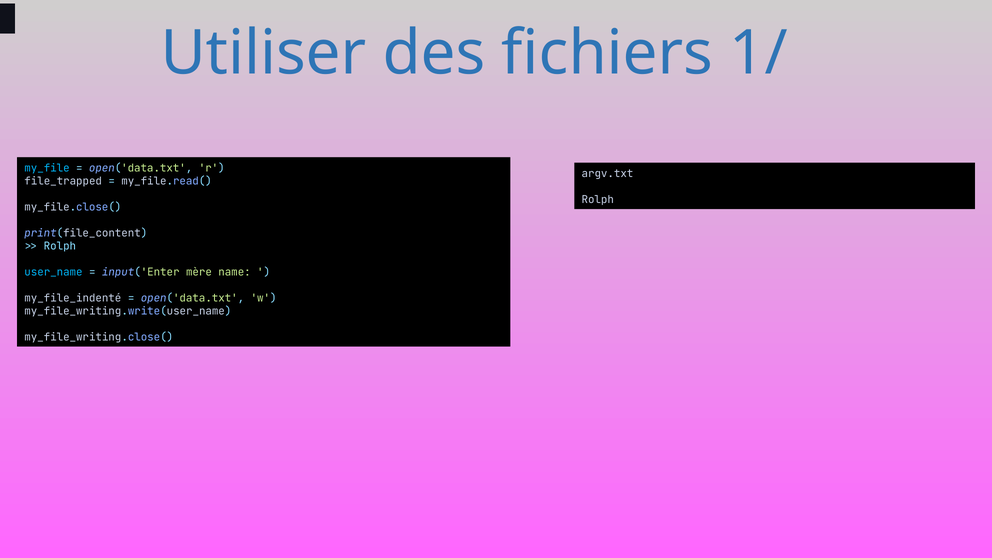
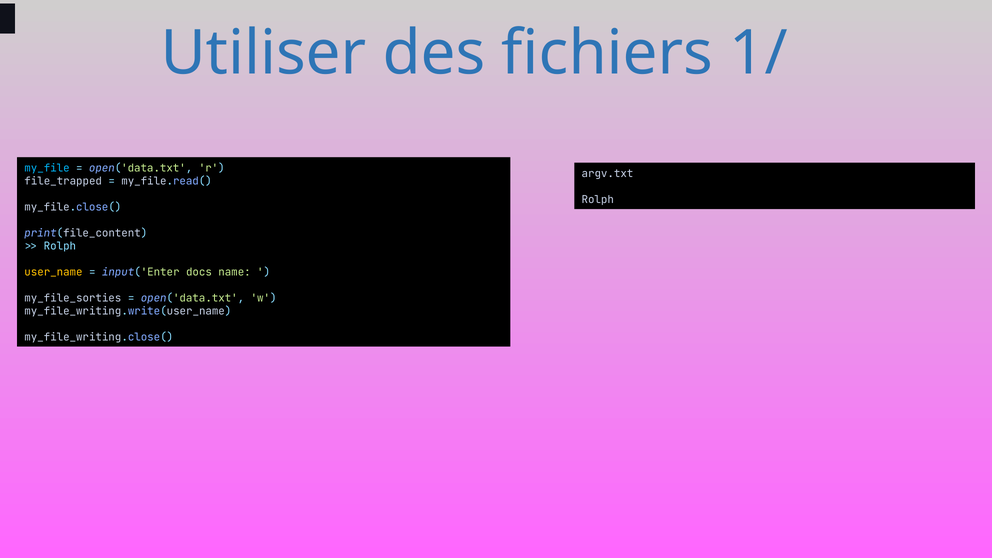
user_name colour: light blue -> yellow (53, 272)
mère: mère -> docs (199, 272)
my_file_indenté: my_file_indenté -> my_file_sorties (73, 298)
